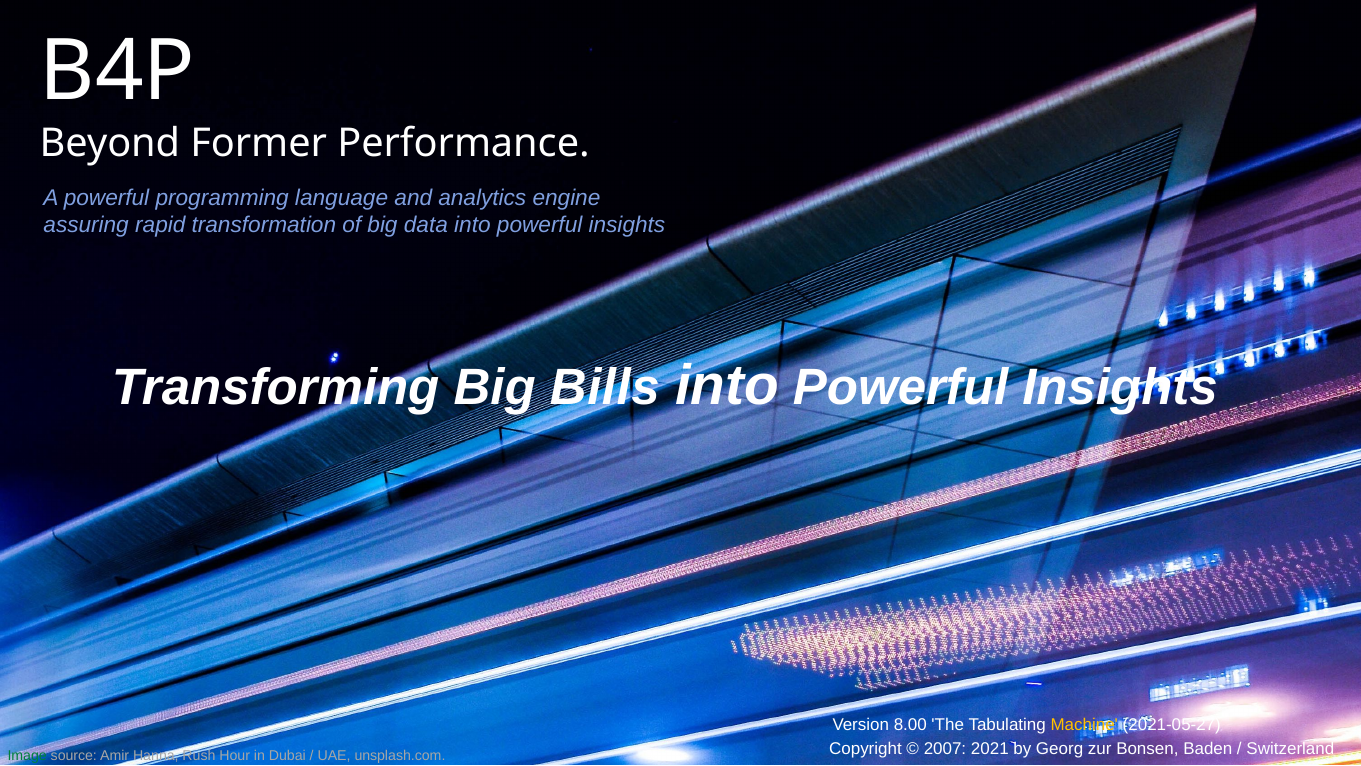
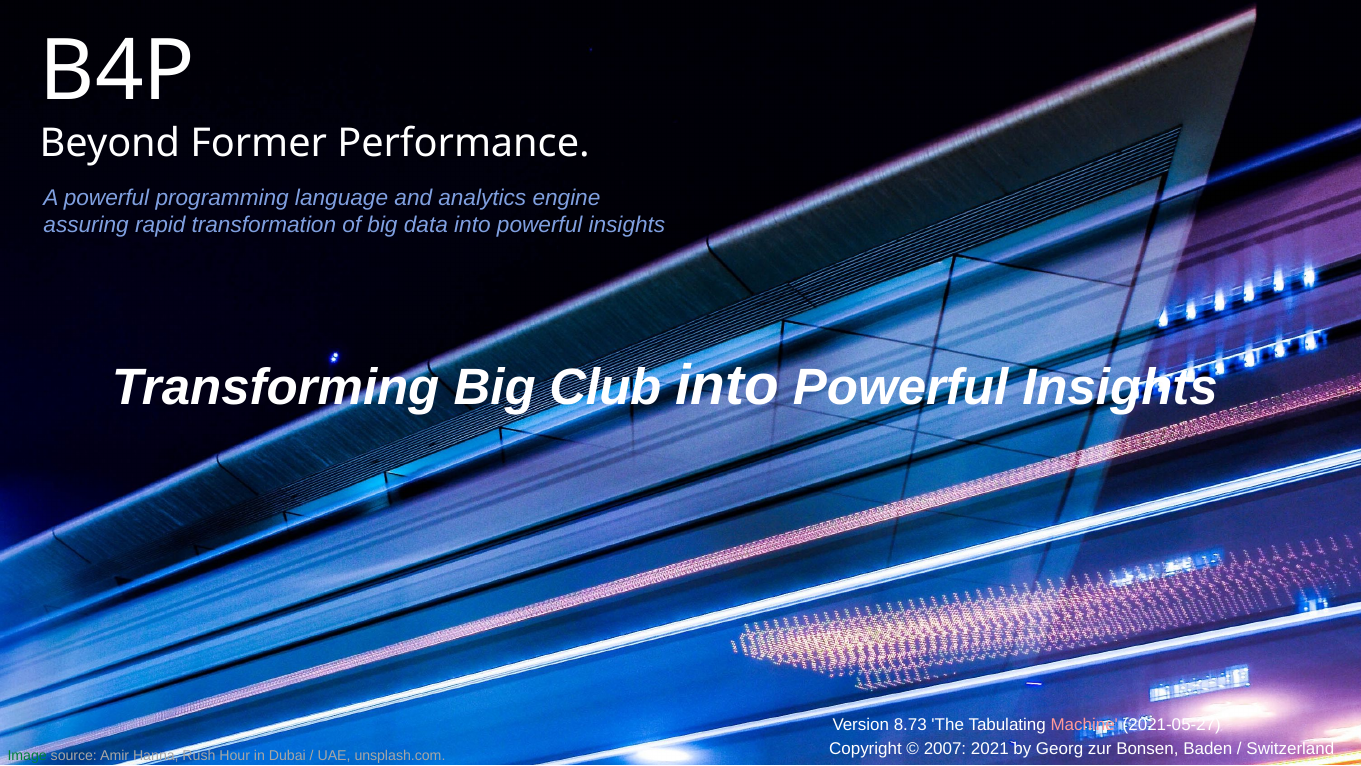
Bills: Bills -> Club (605, 388)
8.00: 8.00 -> 8.73 (910, 725)
Machine colour: yellow -> pink (1084, 725)
